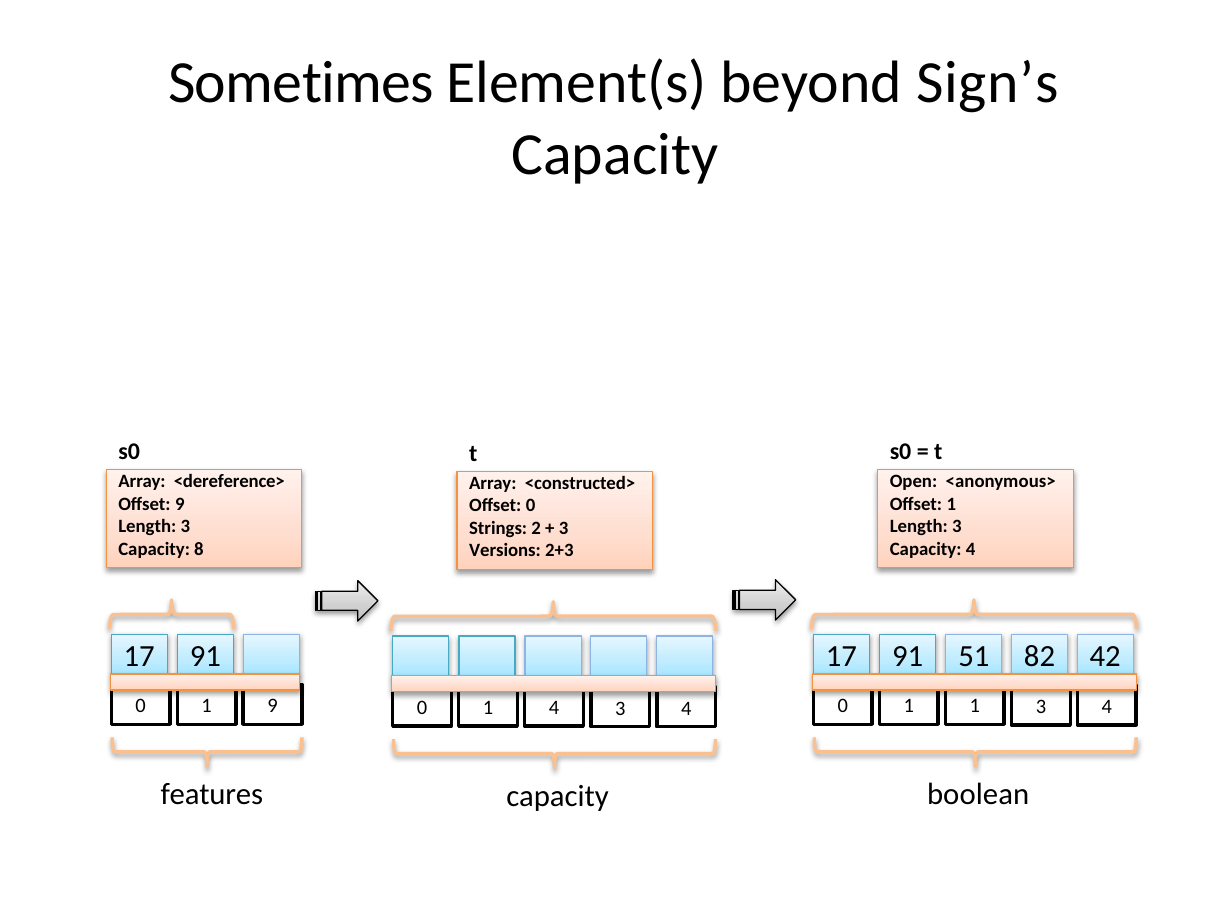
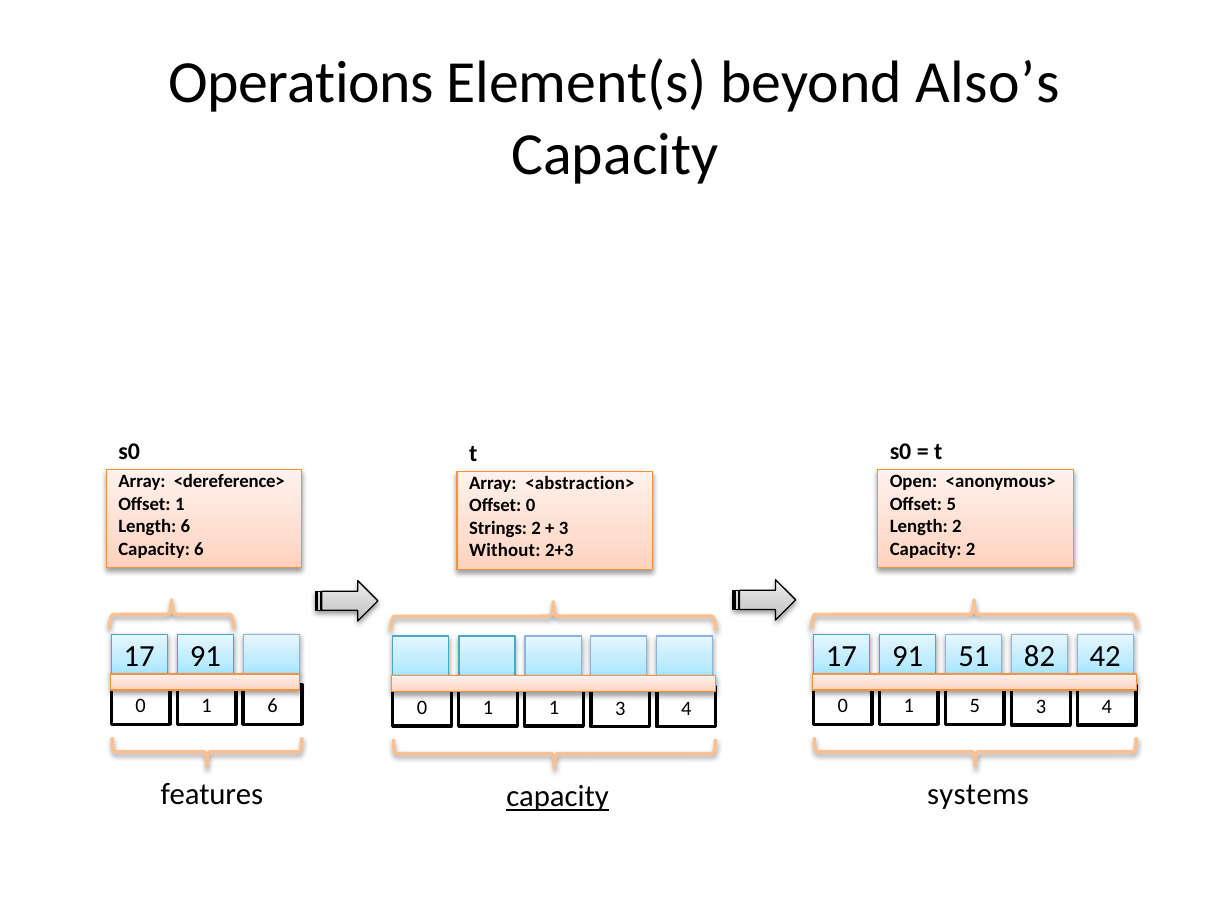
Sometimes: Sometimes -> Operations (301, 83)
Sign’s: Sign’s -> Also’s (987, 83)
<constructed>: <constructed> -> <abstraction> (580, 483)
Offset 9: 9 -> 1 (180, 504)
Offset 1: 1 -> 5 (951, 504)
3: 3 -> 6 (185, 527)
3: 3 -> 2 (957, 527)
Capacity 8: 8 -> 6 (199, 549)
Capacity 4: 4 -> 2 (971, 549)
Versions: Versions -> Without (505, 551)
1 9: 9 -> 6 (273, 706)
1 1: 1 -> 5 (975, 706)
1 4: 4 -> 1 (554, 708)
boolean: boolean -> systems (978, 795)
capacity underline: none -> present (558, 797)
